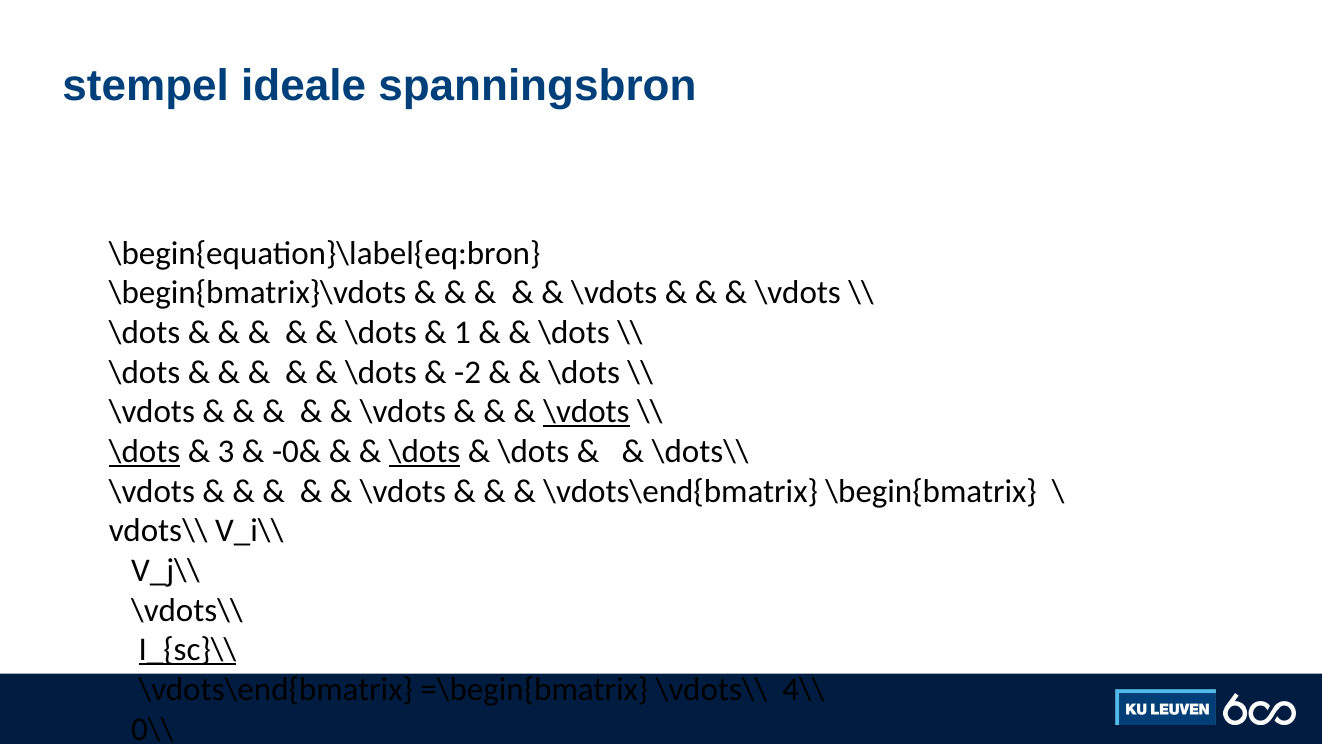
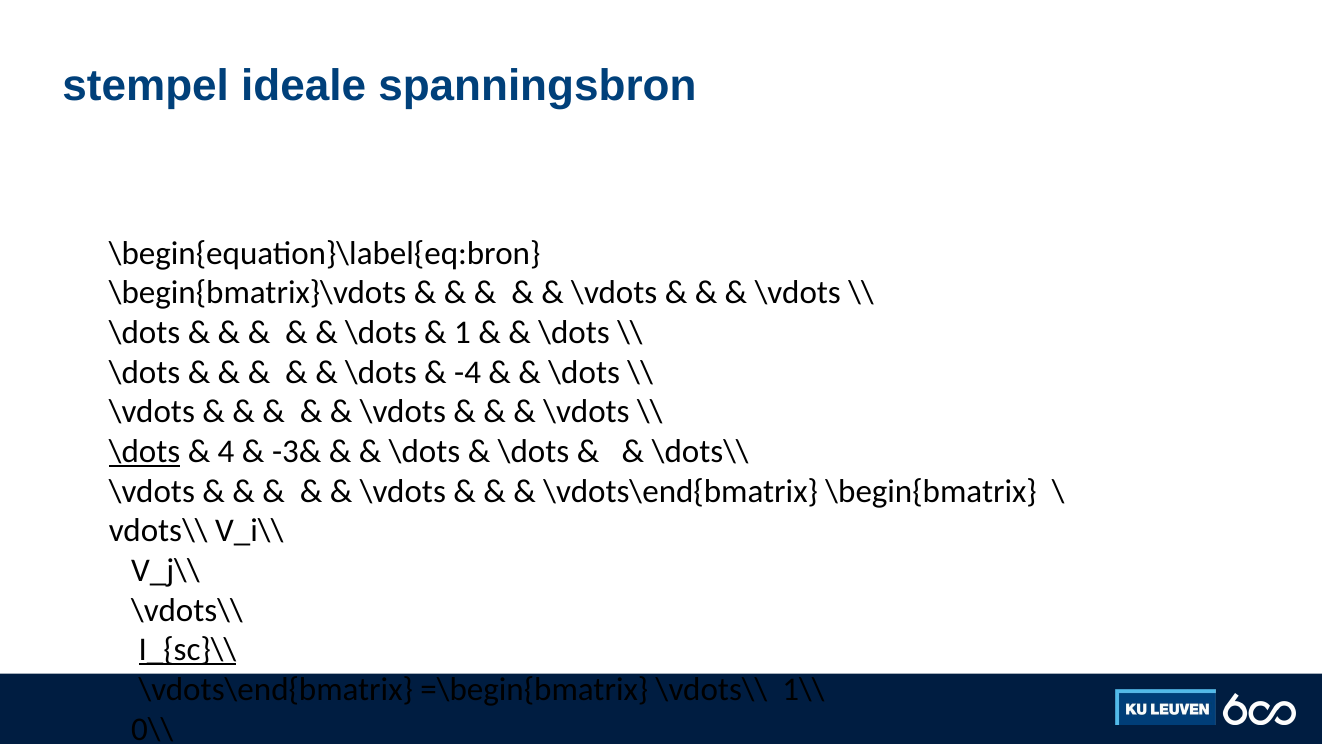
-2: -2 -> -4 (468, 372)
\vdots underline: present -> none (586, 412)
3: 3 -> 4 (226, 451)
-0&: -0& -> -3& (297, 451)
\dots underline: present -> none (425, 451)
4\\: 4\\ -> 1\\ (804, 689)
